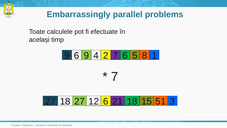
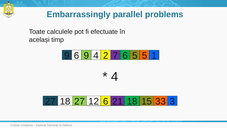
5 8: 8 -> 5 (144, 55)
7: 7 -> 4 (115, 77)
51: 51 -> 33 (161, 101)
